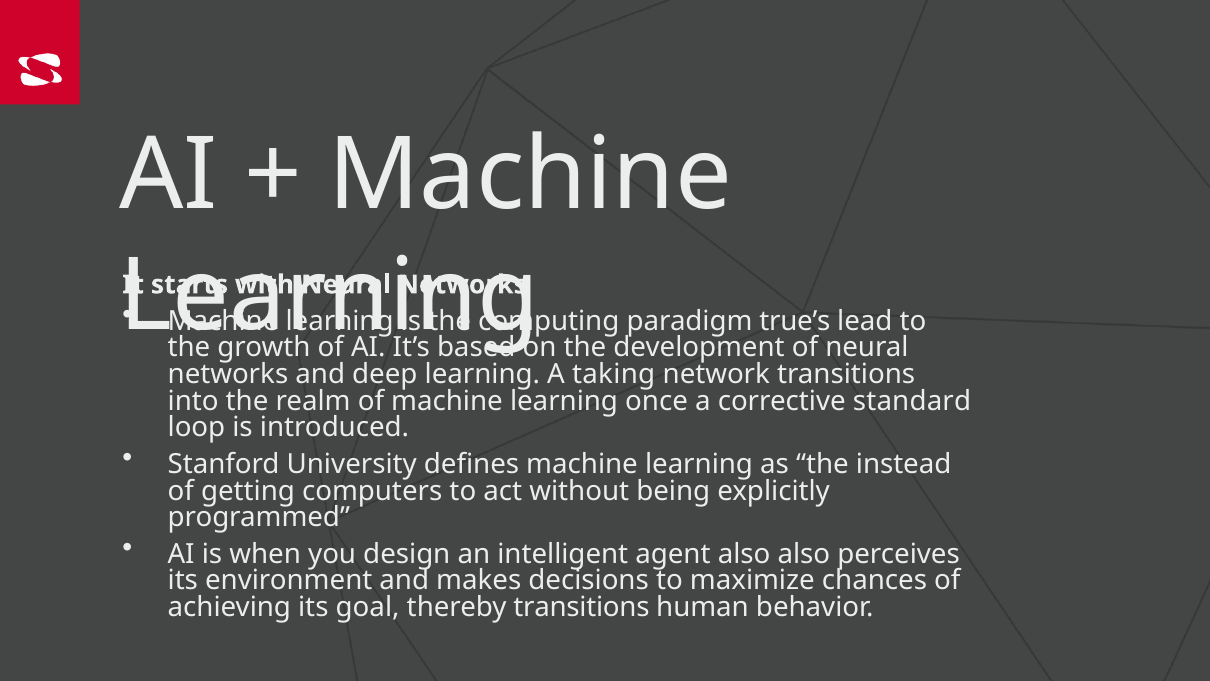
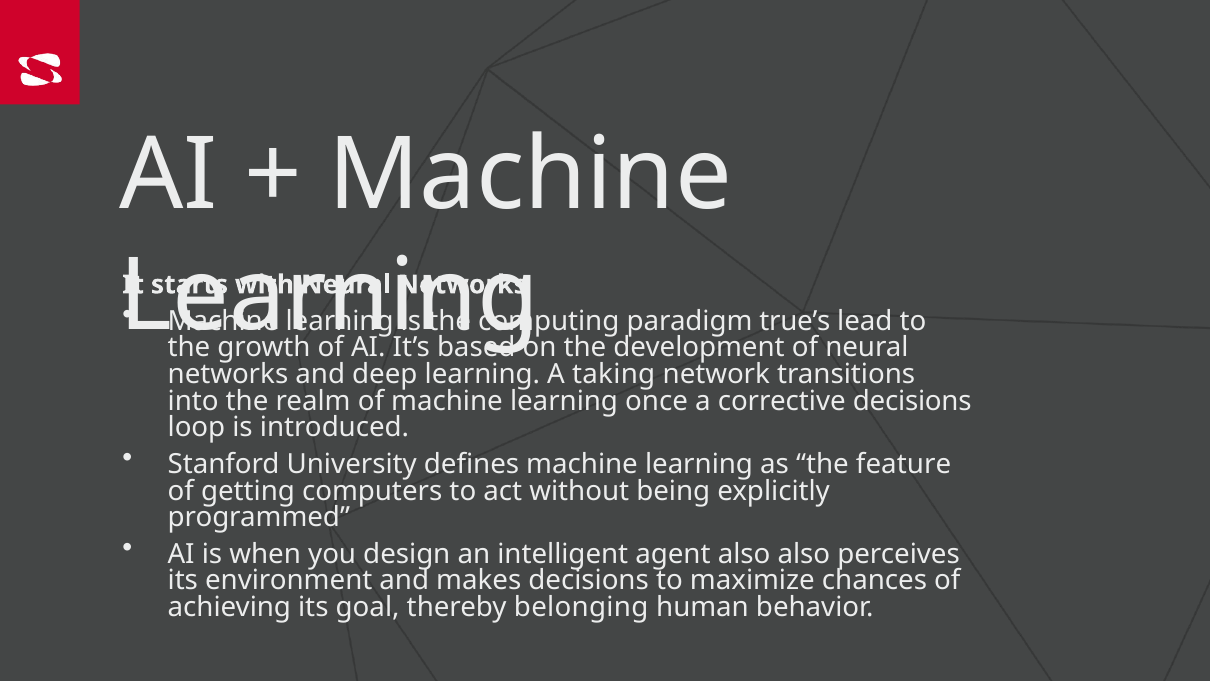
corrective standard: standard -> decisions (912, 401)
instead: instead -> feature (904, 464)
thereby transitions: transitions -> belonging (581, 607)
